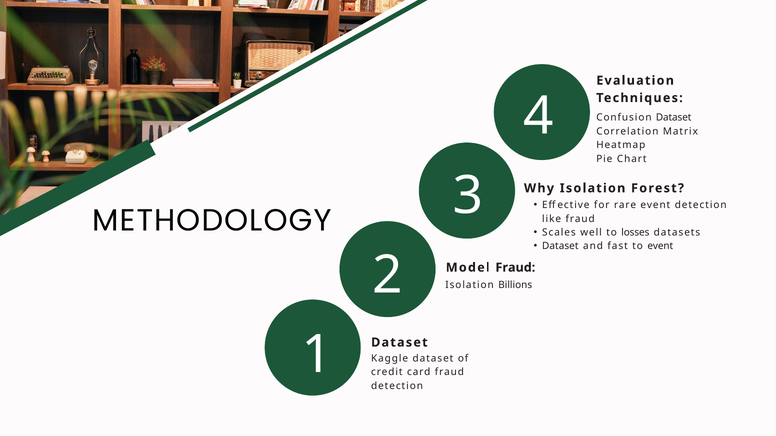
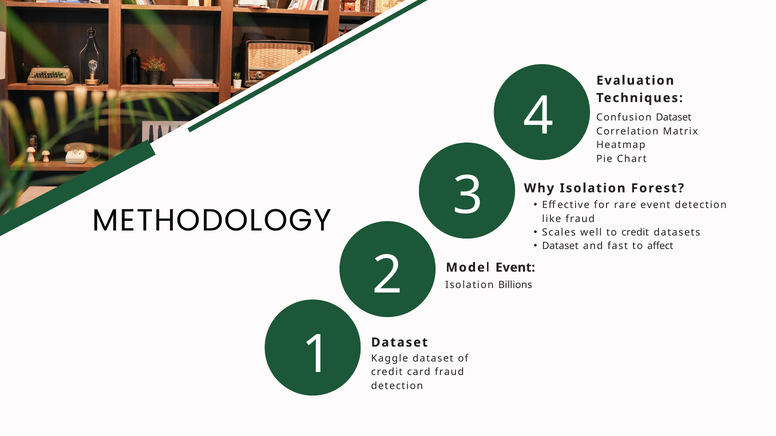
to losses: losses -> credit (635, 233)
to event: event -> affect (660, 246)
Model Fraud: Fraud -> Event (515, 268)
